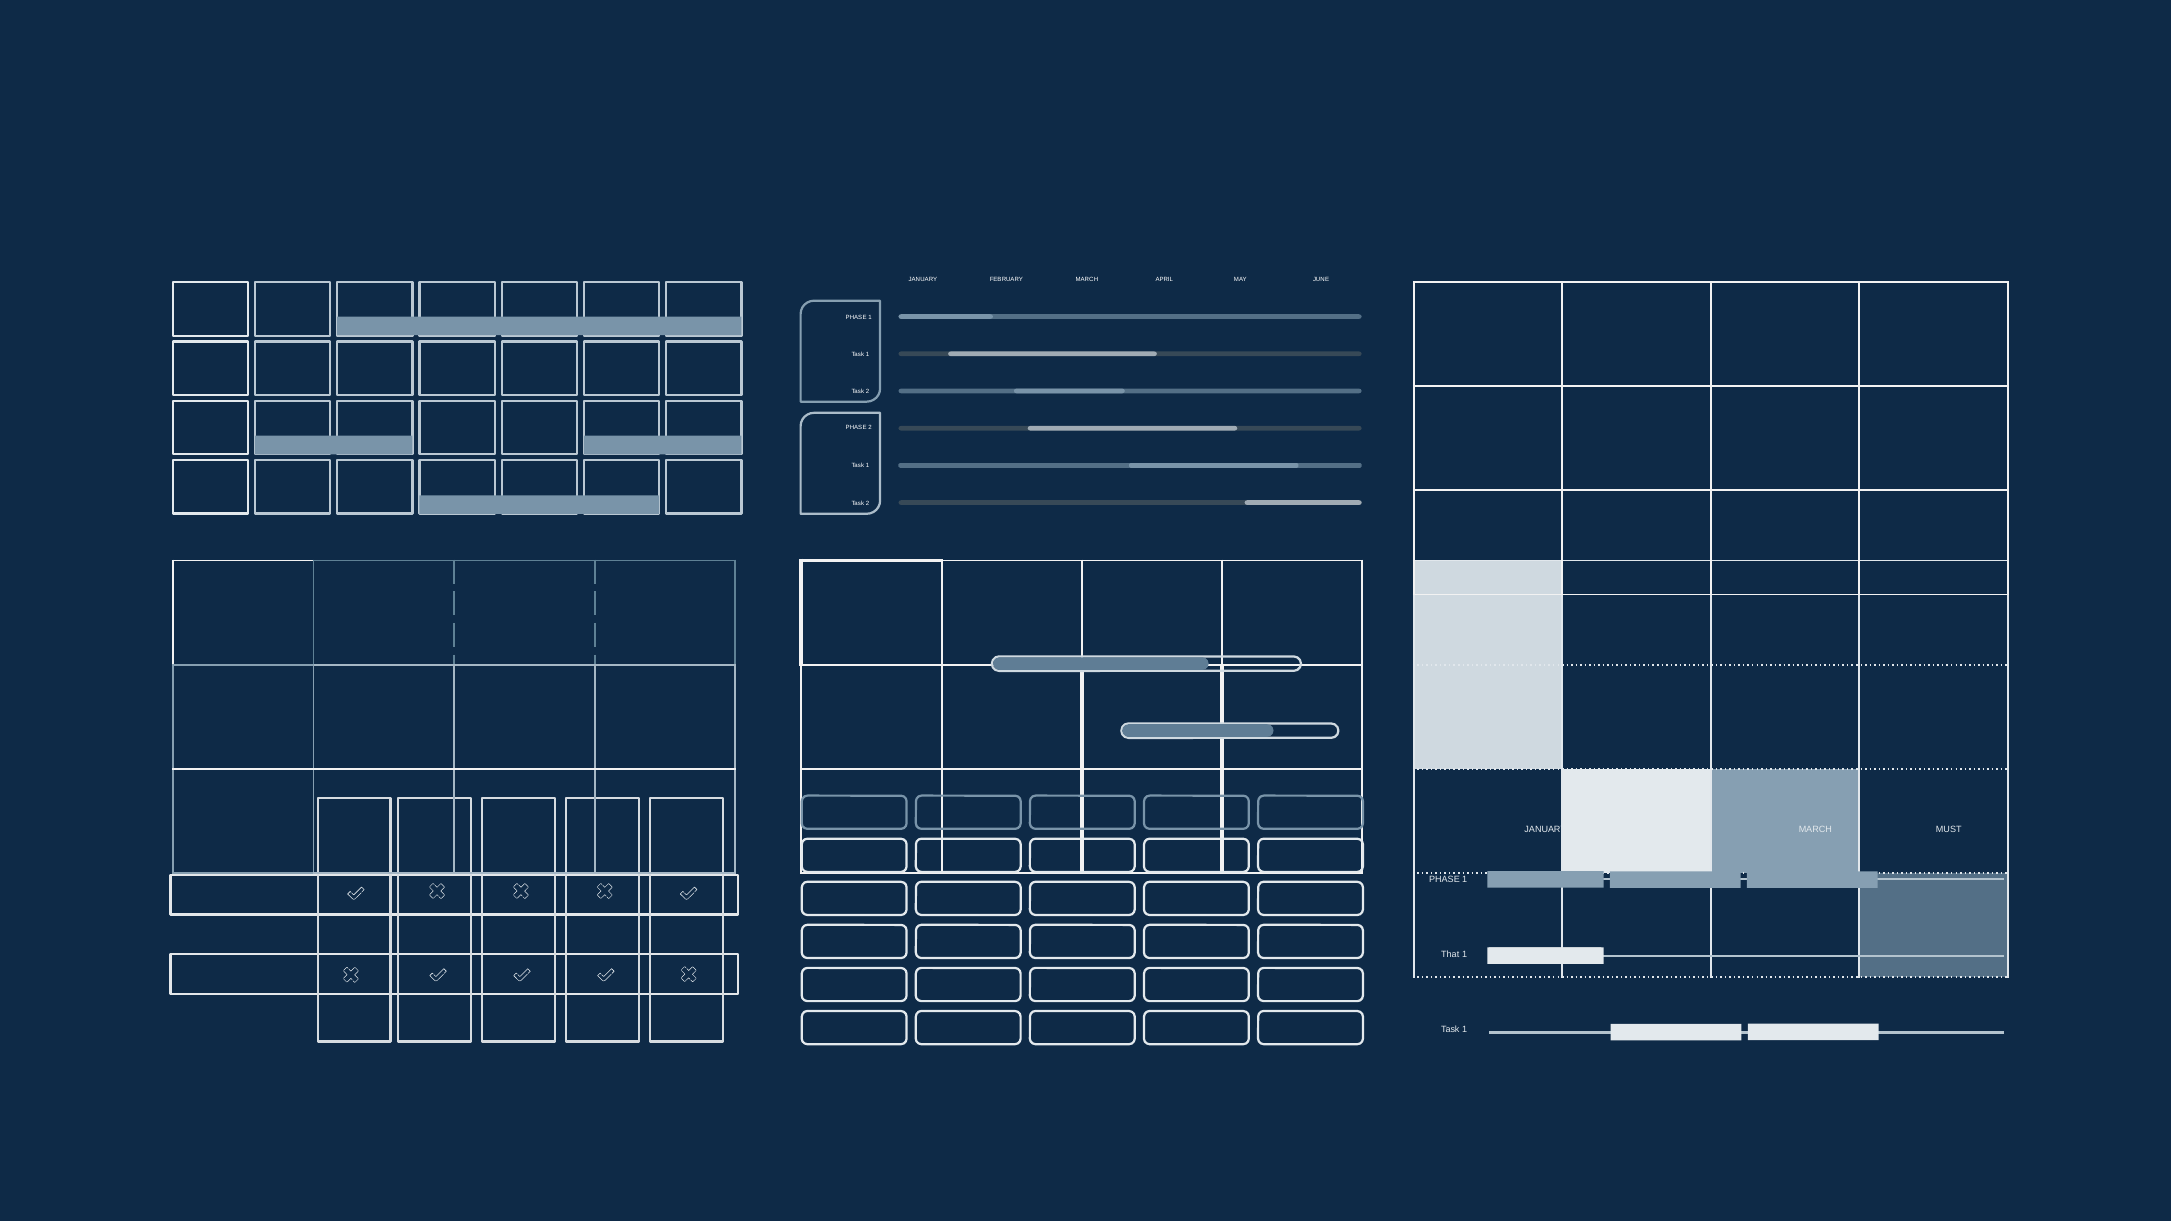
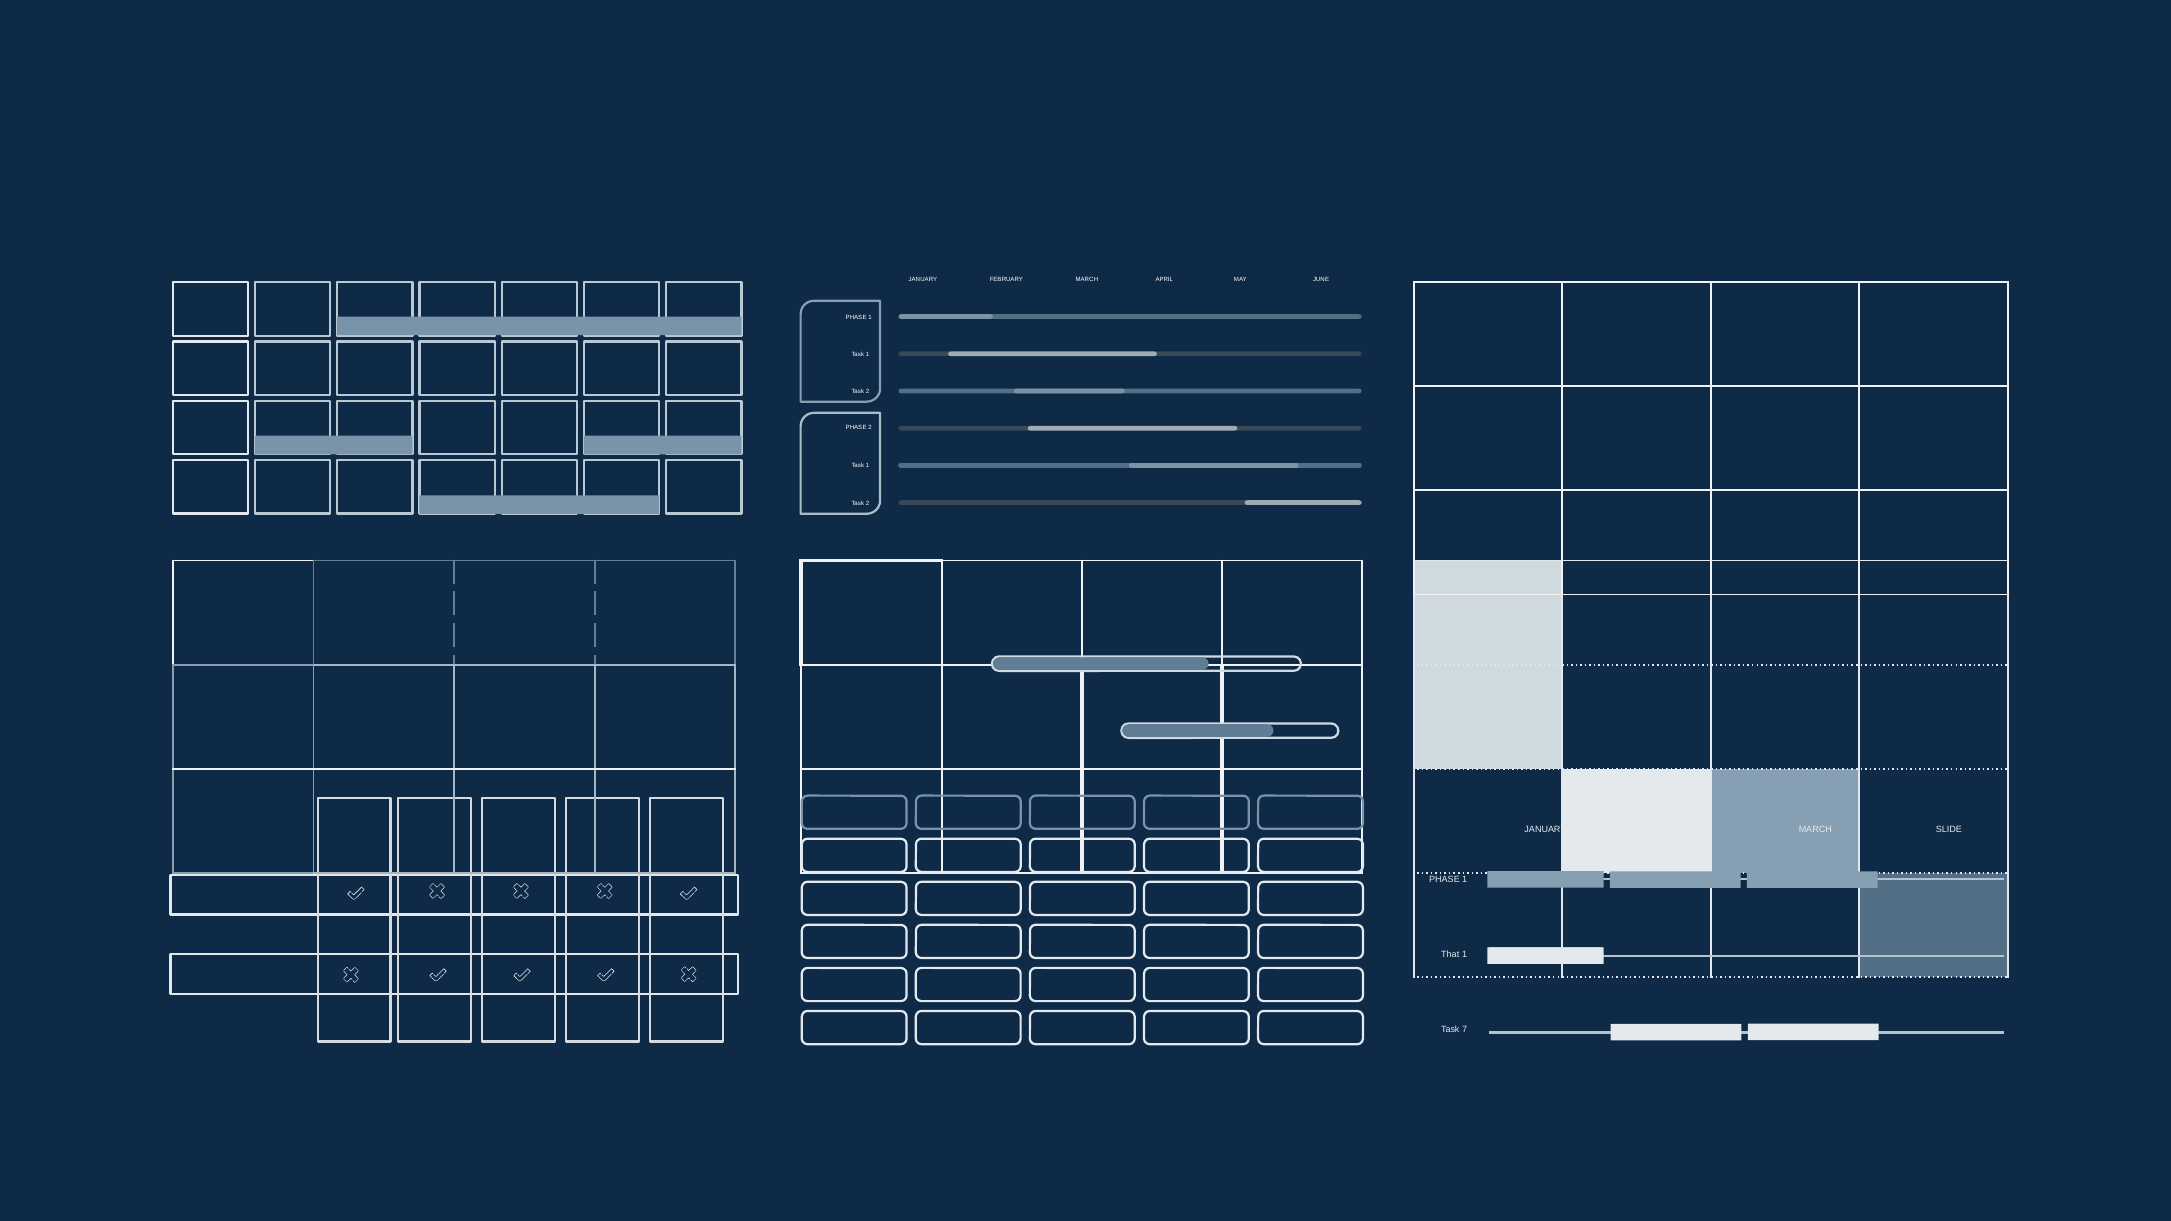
MUST: MUST -> SLIDE (1949, 830)
1: 1 -> 7 (1465, 1030)
